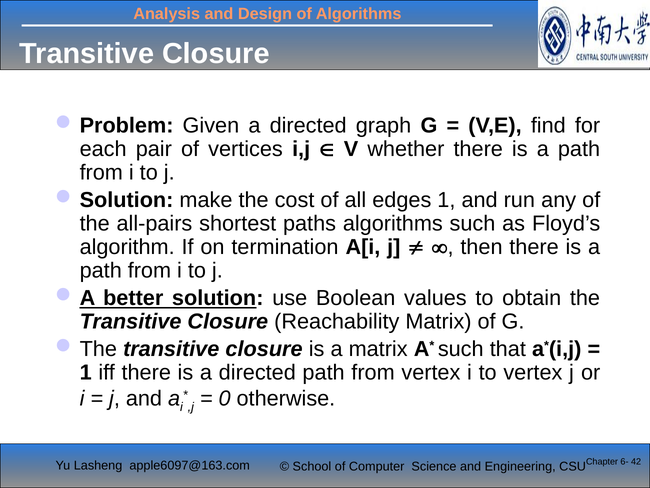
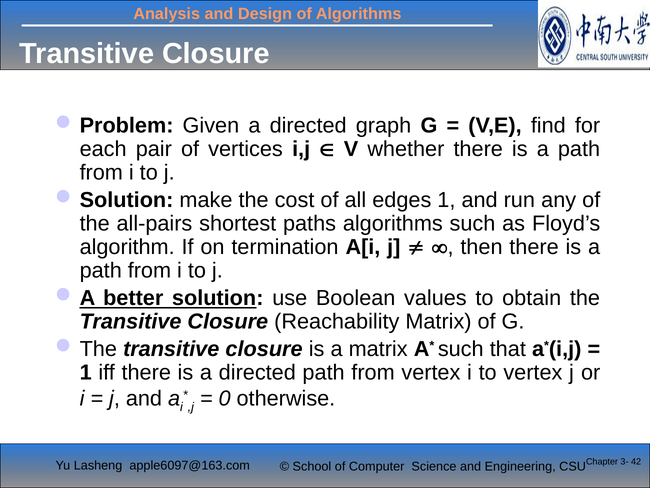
6-: 6- -> 3- (625, 461)
